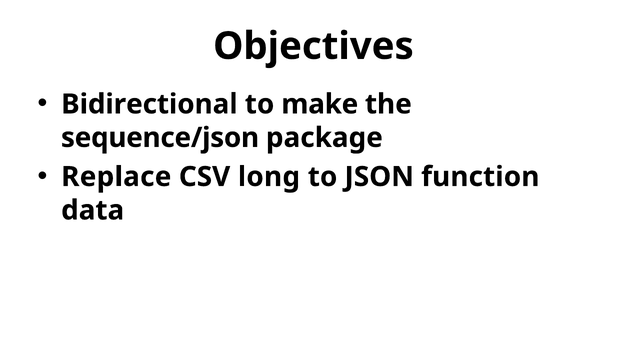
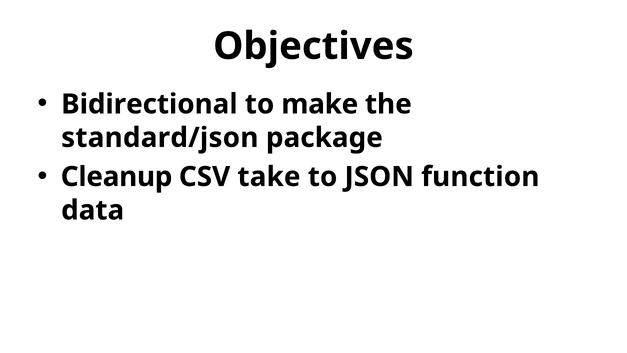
sequence/json: sequence/json -> standard/json (160, 138)
Replace: Replace -> Cleanup (117, 177)
long: long -> take (269, 177)
